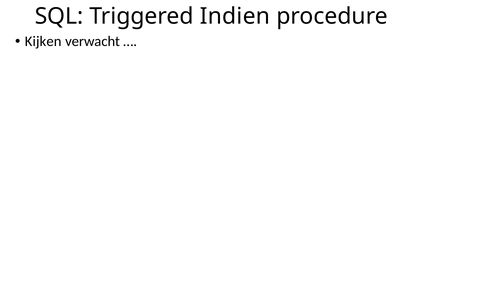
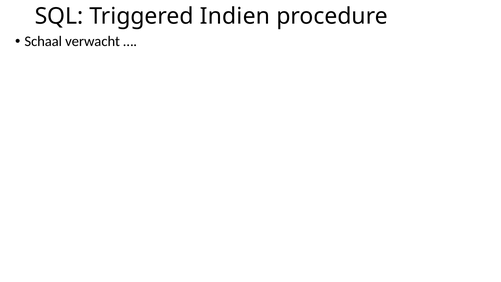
Kijken: Kijken -> Schaal (43, 41)
